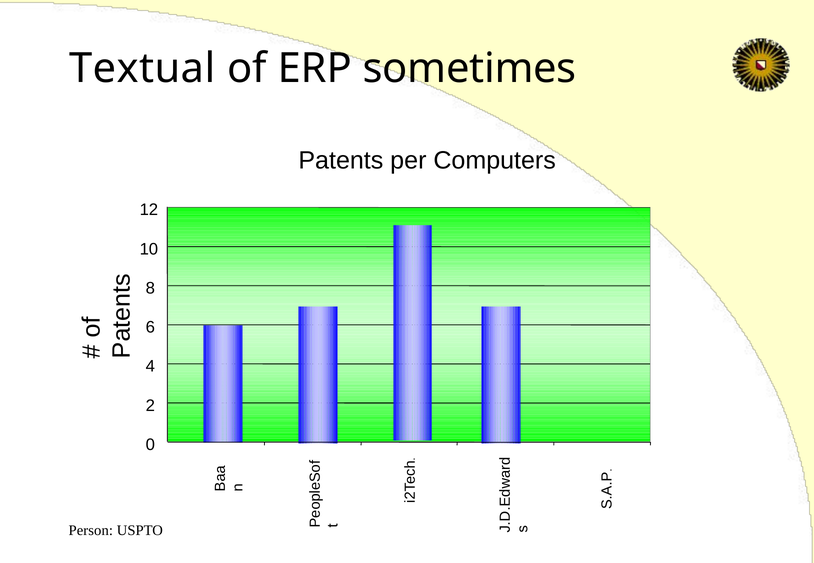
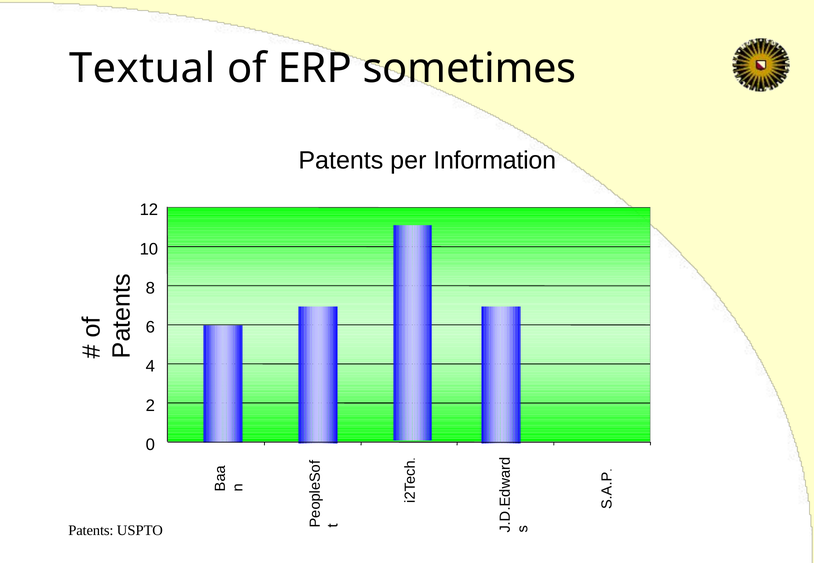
Computers: Computers -> Information (495, 161)
Person: Person -> Patents (91, 531)
